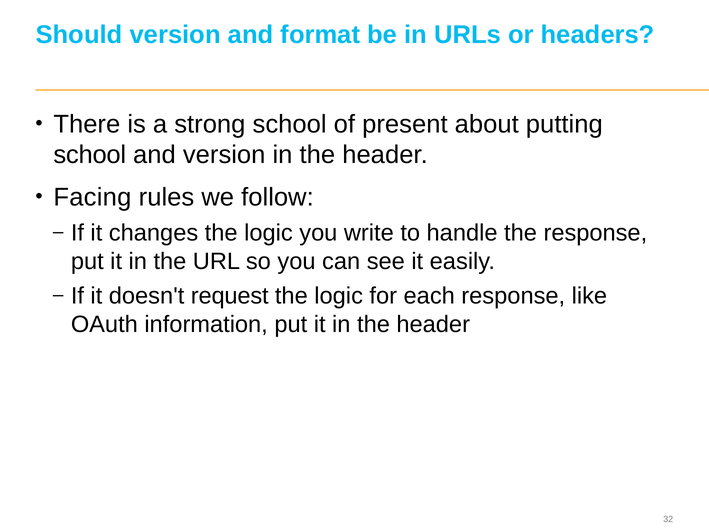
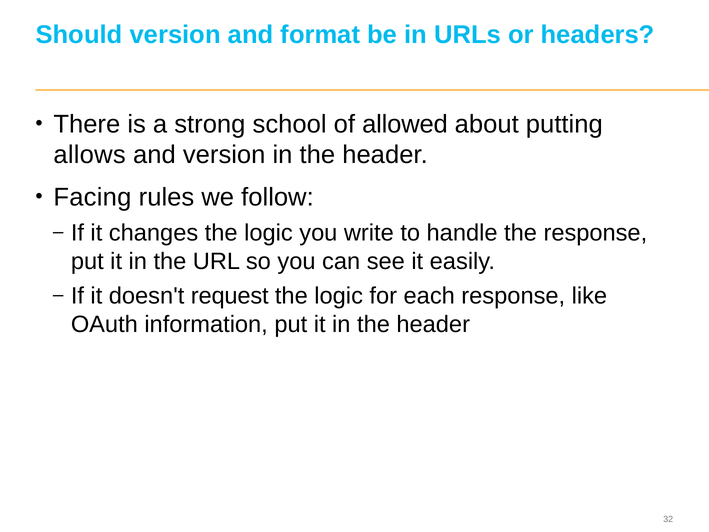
present: present -> allowed (405, 124)
school: school -> allows (90, 155)
